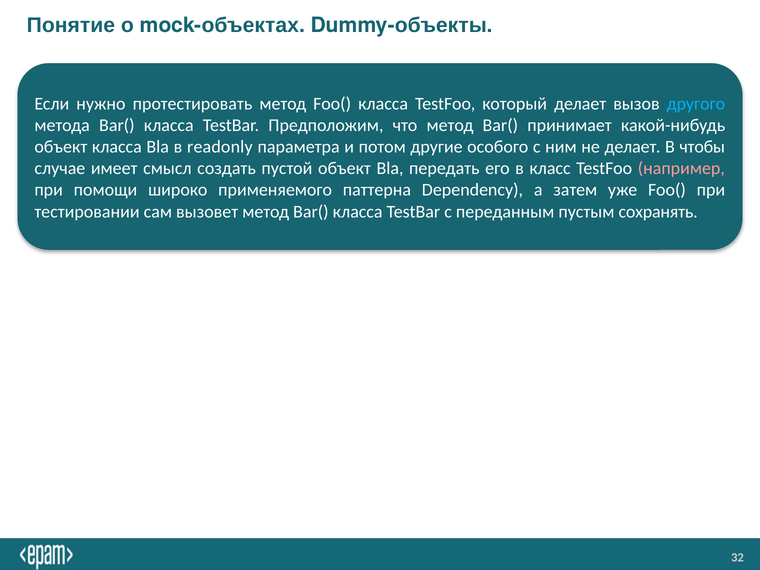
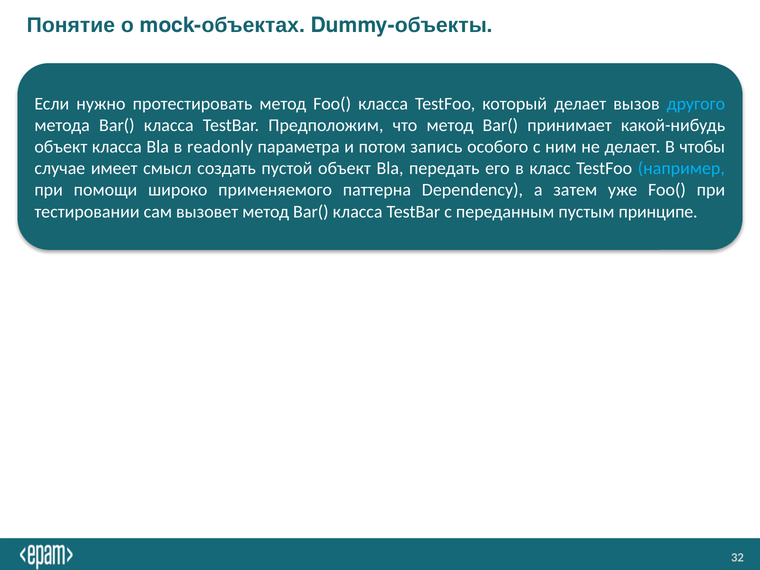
другие: другие -> запись (436, 147)
например colour: pink -> light blue (681, 169)
сохранять: сохранять -> принципе (658, 212)
